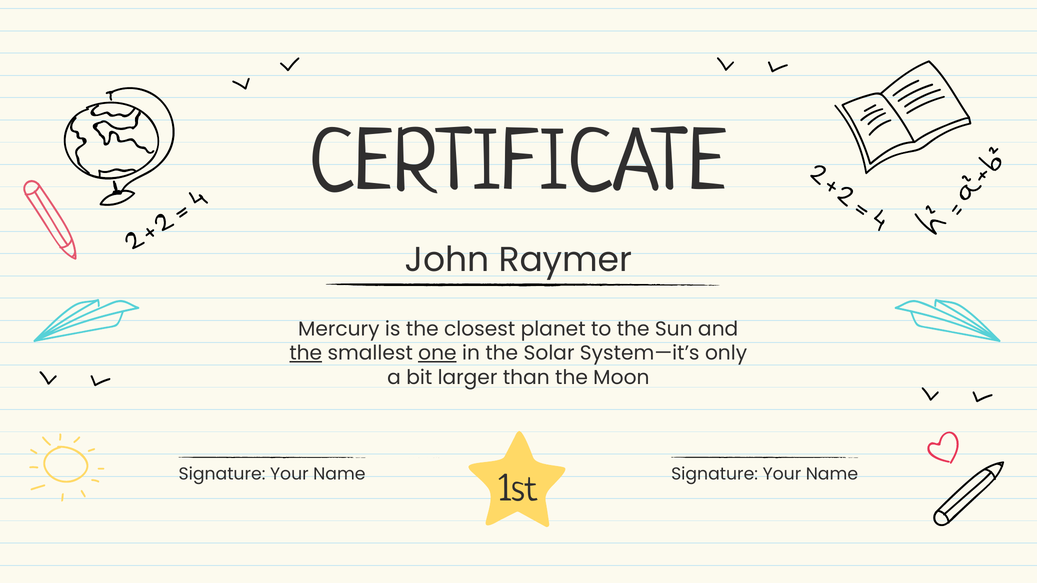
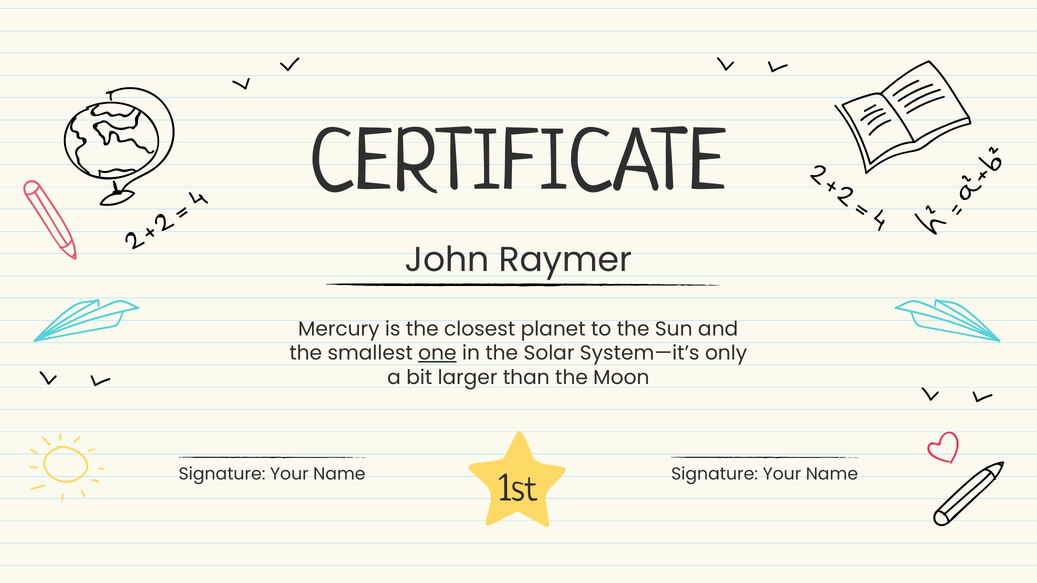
the underline: present -> none (306, 353)
